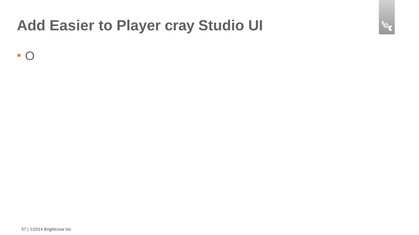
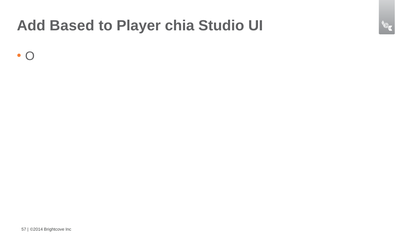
Easier: Easier -> Based (72, 26)
cray: cray -> chia (180, 26)
